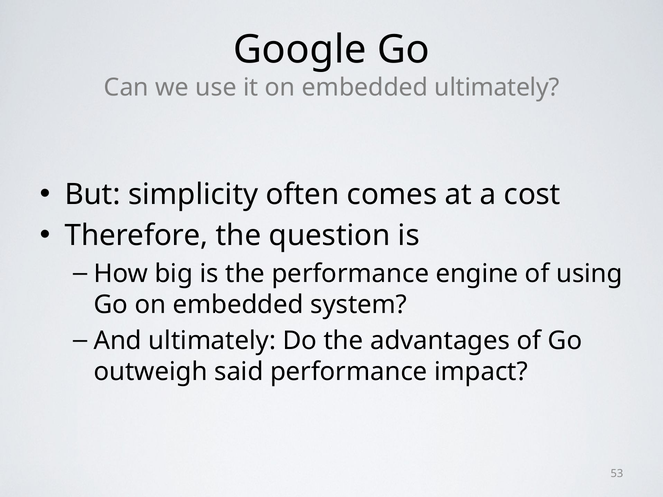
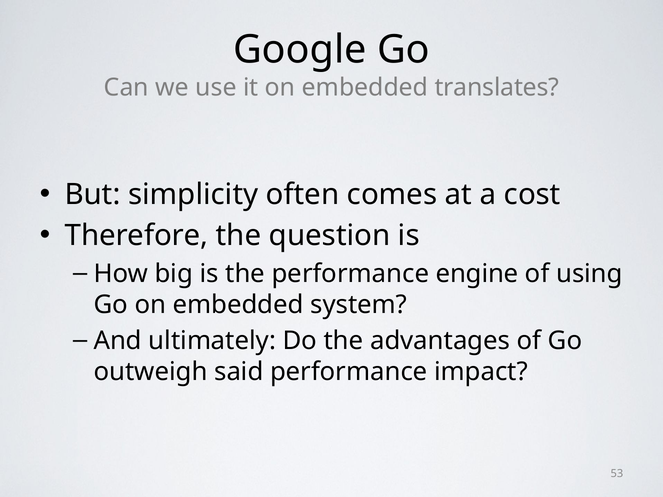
embedded ultimately: ultimately -> translates (497, 87)
